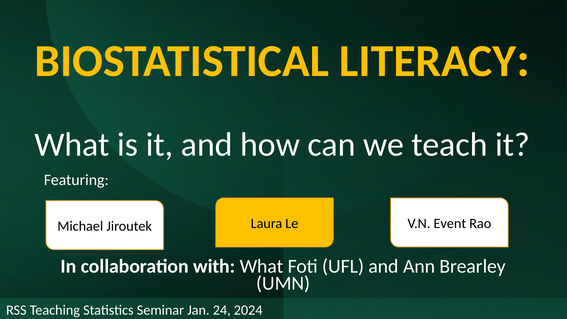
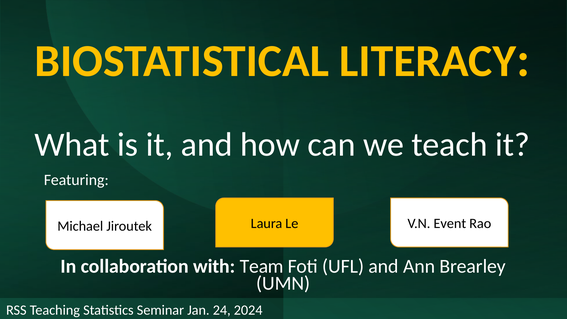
with What: What -> Team (262, 266)
